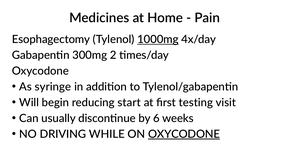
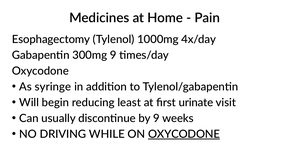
1000mg underline: present -> none (158, 39)
300mg 2: 2 -> 9 (113, 55)
start: start -> least (129, 103)
testing: testing -> urinate (196, 103)
by 6: 6 -> 9 (156, 118)
